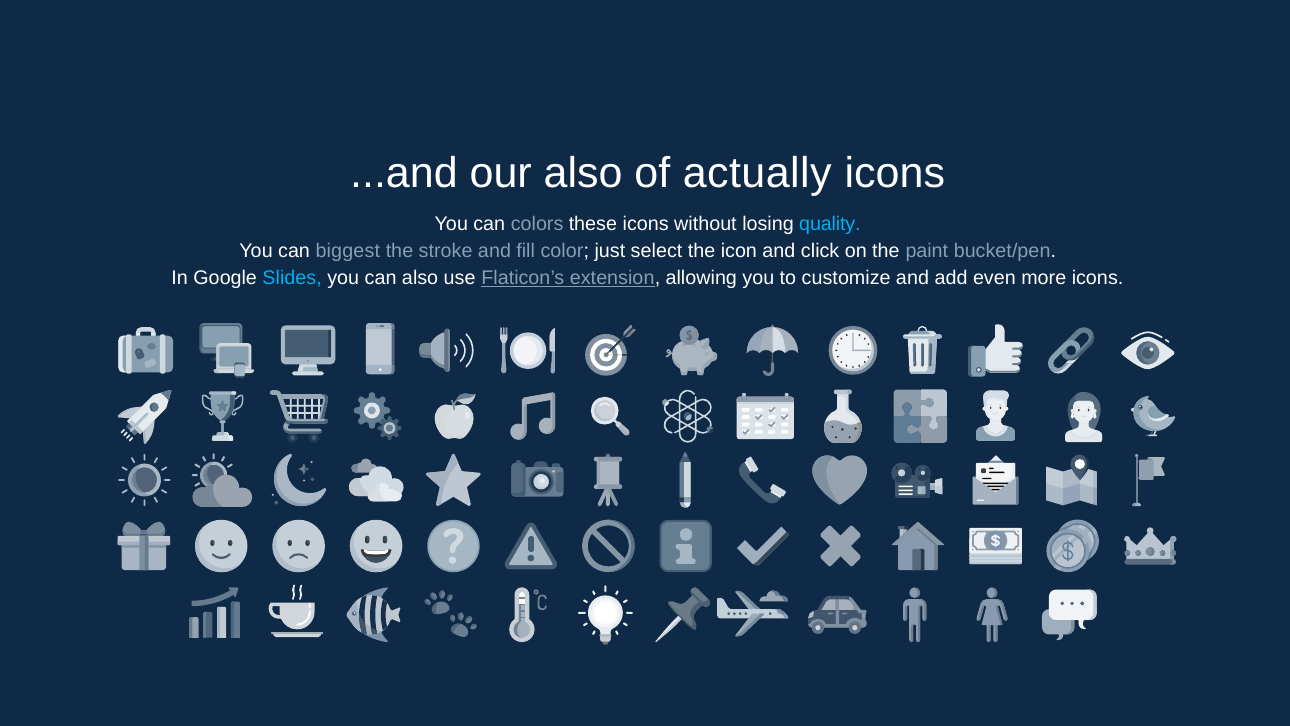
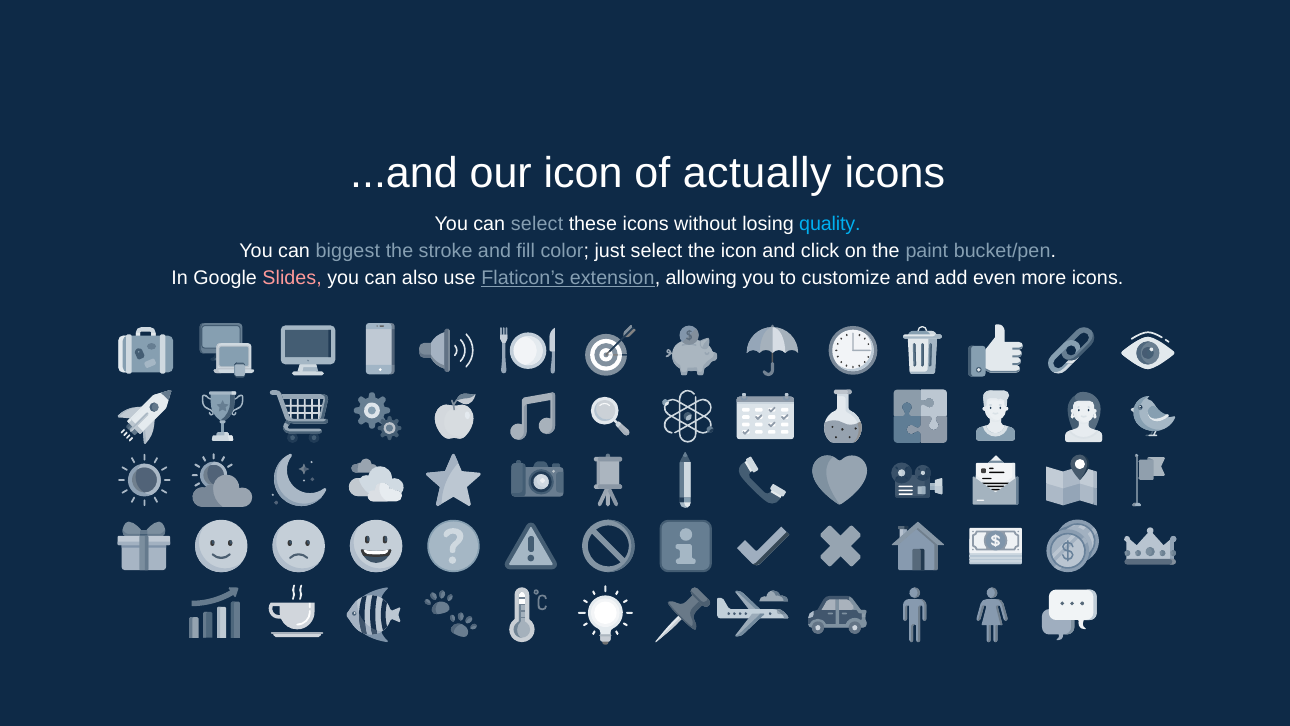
our also: also -> icon (583, 173)
can colors: colors -> select (537, 224)
Slides colour: light blue -> pink (292, 278)
